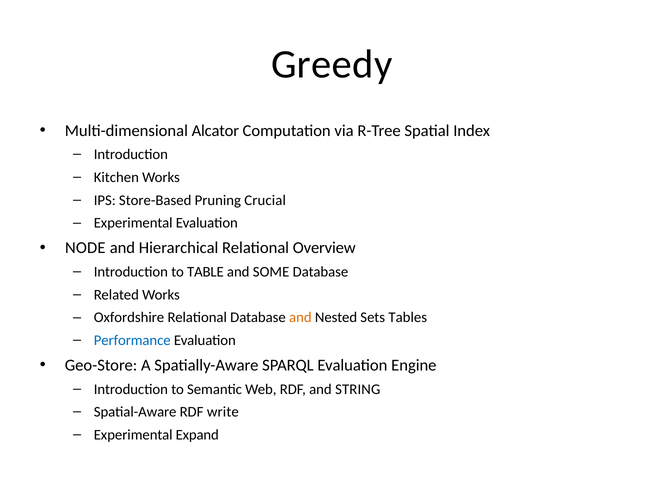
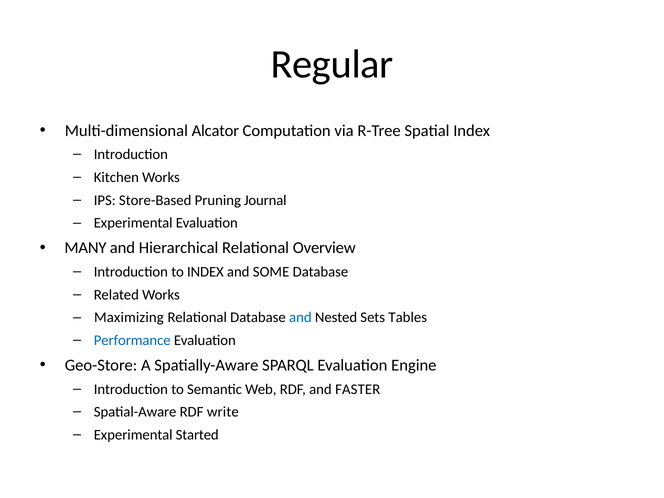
Greedy: Greedy -> Regular (332, 64)
Crucial: Crucial -> Journal (265, 200)
NODE: NODE -> MANY (85, 248)
to TABLE: TABLE -> INDEX (205, 272)
Oxfordshire: Oxfordshire -> Maximizing (129, 318)
and colour: orange -> blue (300, 318)
STRING: STRING -> FASTER (358, 389)
Expand: Expand -> Started (197, 435)
